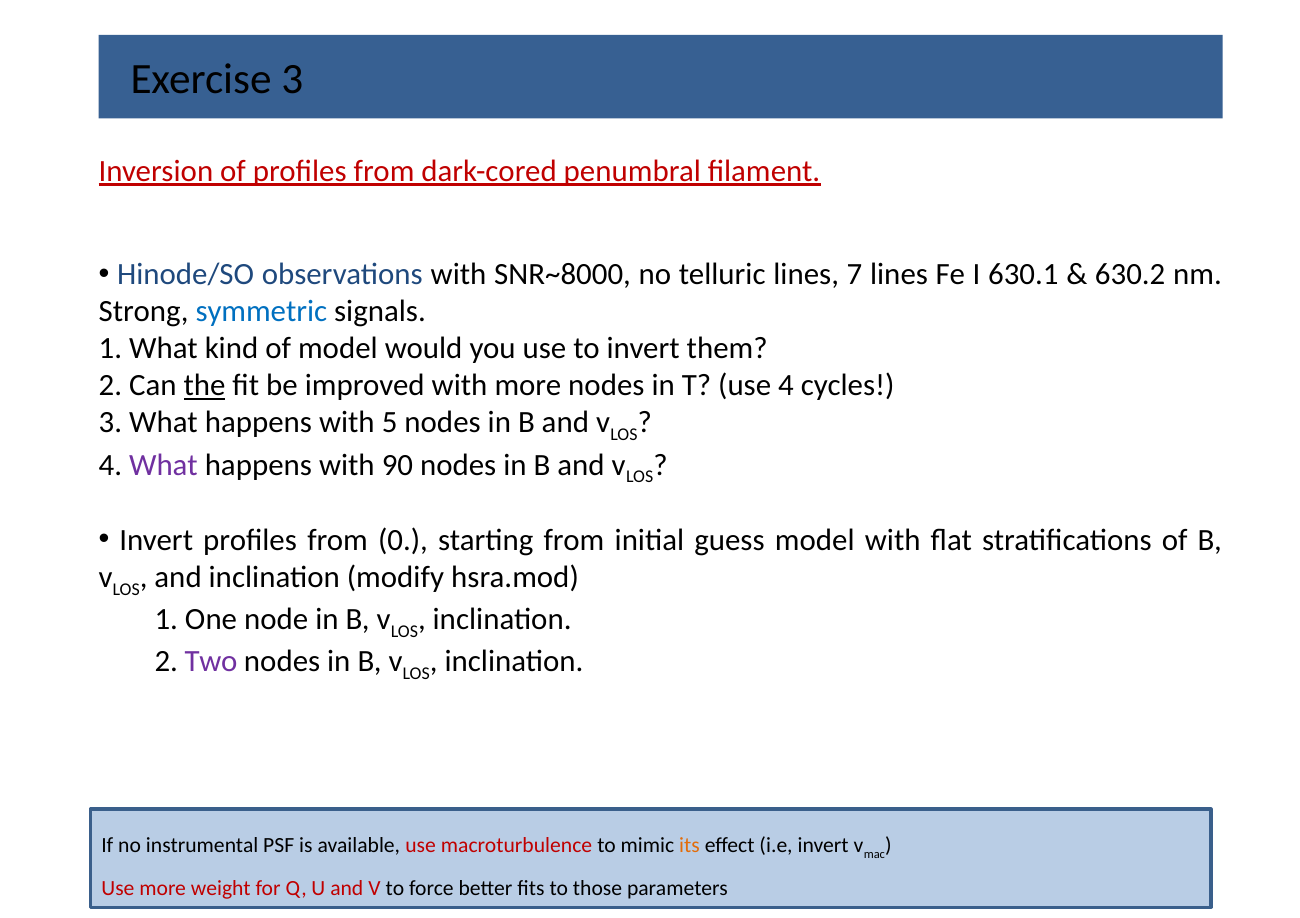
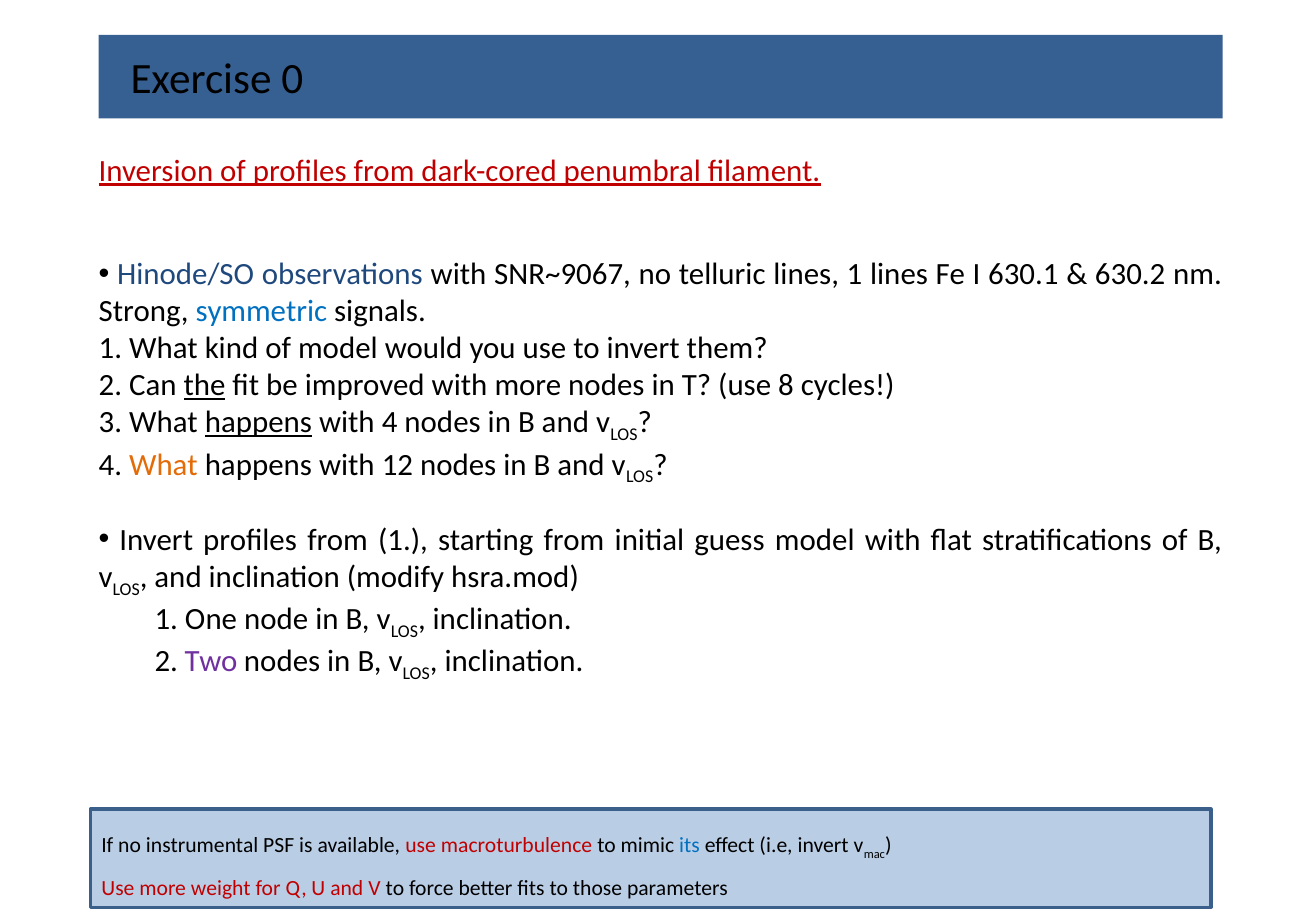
Exercise 3: 3 -> 0 (292, 80)
SNR~8000: SNR~8000 -> SNR~9067 (563, 275)
lines 7: 7 -> 1 (854, 275)
use 4: 4 -> 8 (786, 386)
happens underline: none -> present (258, 423)
with 5: 5 -> 4 (390, 423)
What colour: purple -> orange (163, 465)
90: 90 -> 12 (397, 465)
from 0: 0 -> 1 (403, 541)
its colour: orange -> blue (690, 846)
